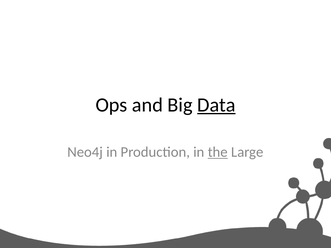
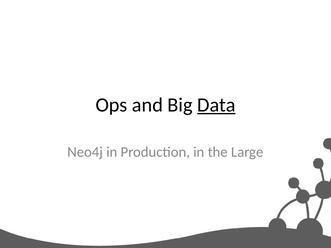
the underline: present -> none (218, 152)
